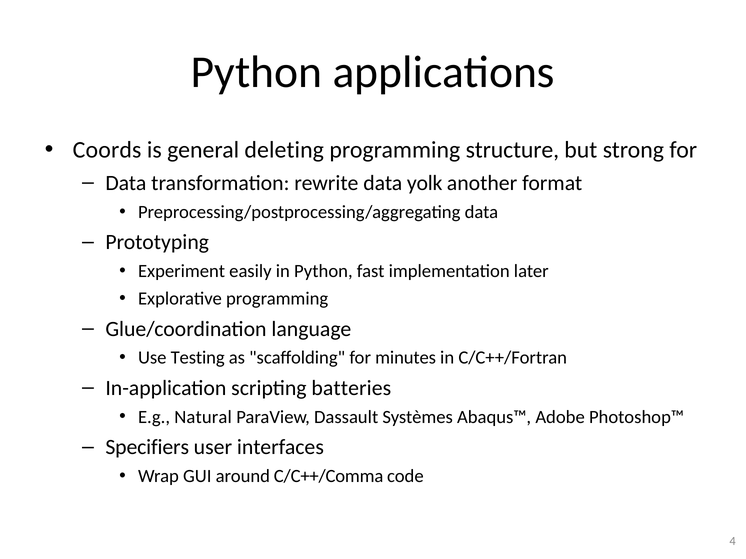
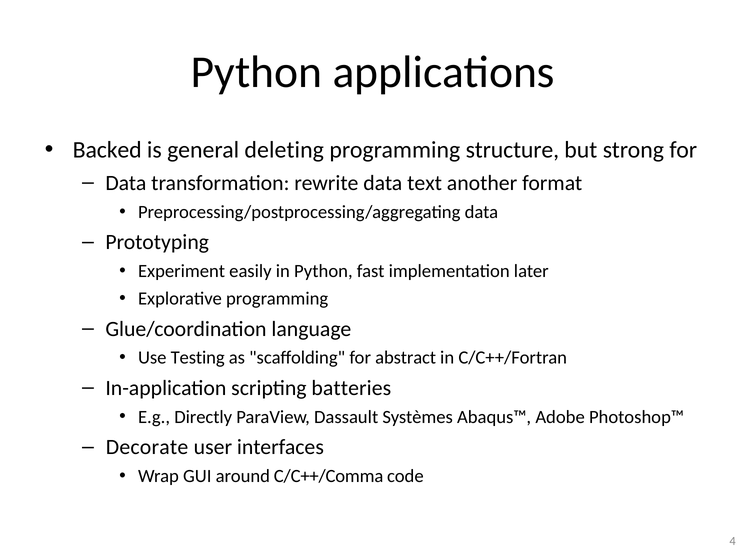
Coords: Coords -> Backed (107, 150)
yolk: yolk -> text (425, 183)
minutes: minutes -> abstract (406, 358)
Natural: Natural -> Directly (203, 417)
Specifiers: Specifiers -> Decorate (147, 448)
